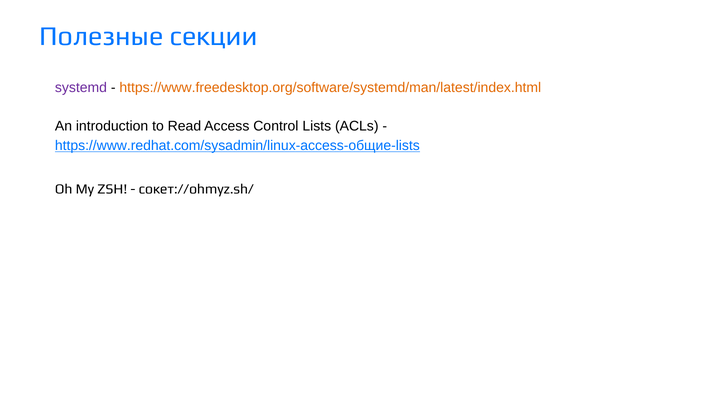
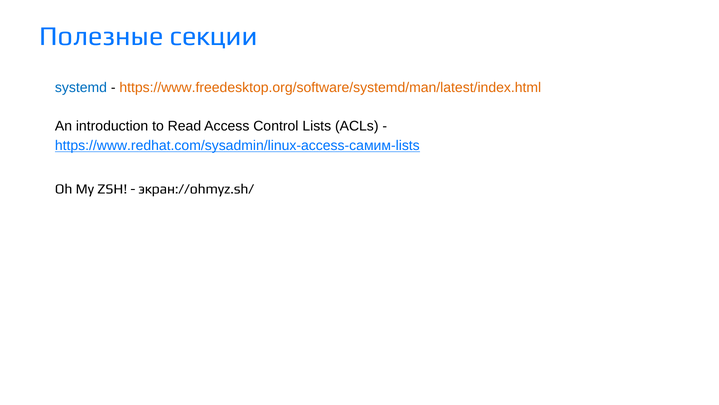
systemd colour: purple -> blue (81, 88)
https://www.redhat.com/sysadmin/linux-access-общие-lists: https://www.redhat.com/sysadmin/linux-access-общие-lists -> https://www.redhat.com/sysadmin/linux-access-самим-lists (237, 145)
сокет://ohmyz.sh/: сокет://ohmyz.sh/ -> экран://ohmyz.sh/ (196, 189)
